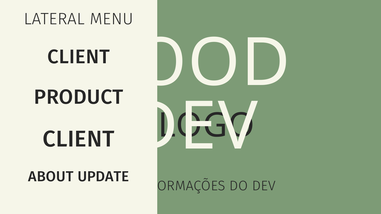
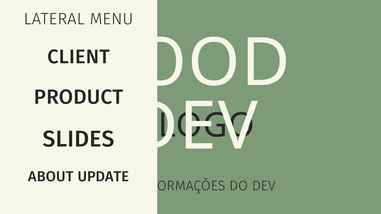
CLIENT: CLIENT -> SLIDES (79, 139)
